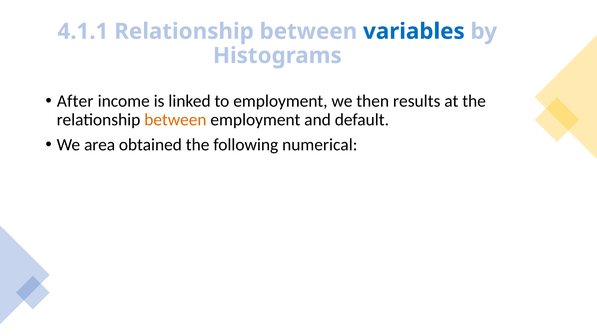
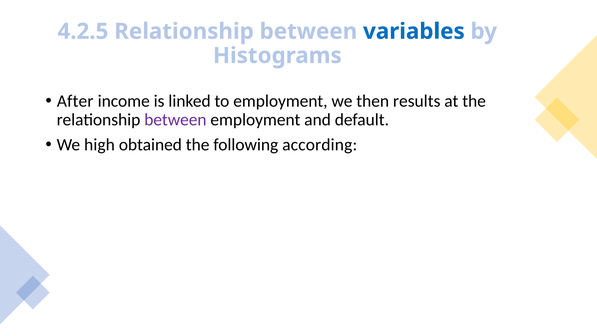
4.1.1: 4.1.1 -> 4.2.5 (83, 31)
between colour: orange -> purple (175, 120)
area: area -> high (99, 145)
numerical: numerical -> according (320, 145)
